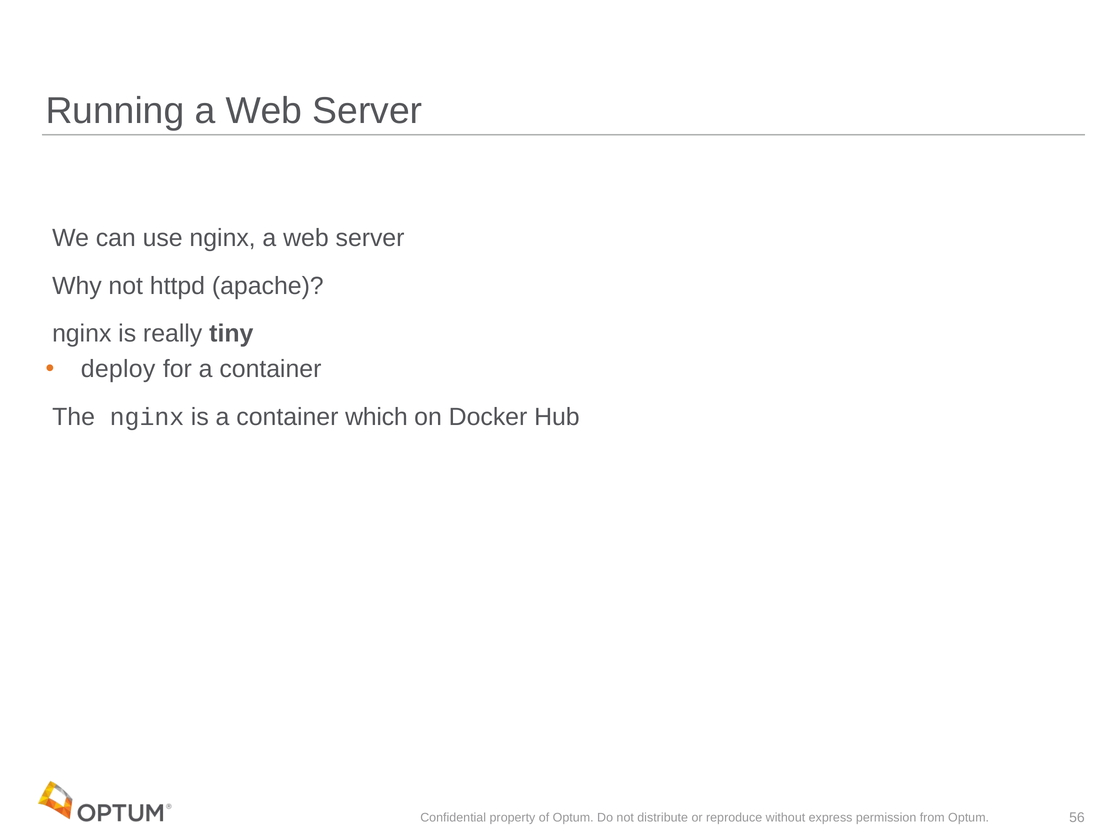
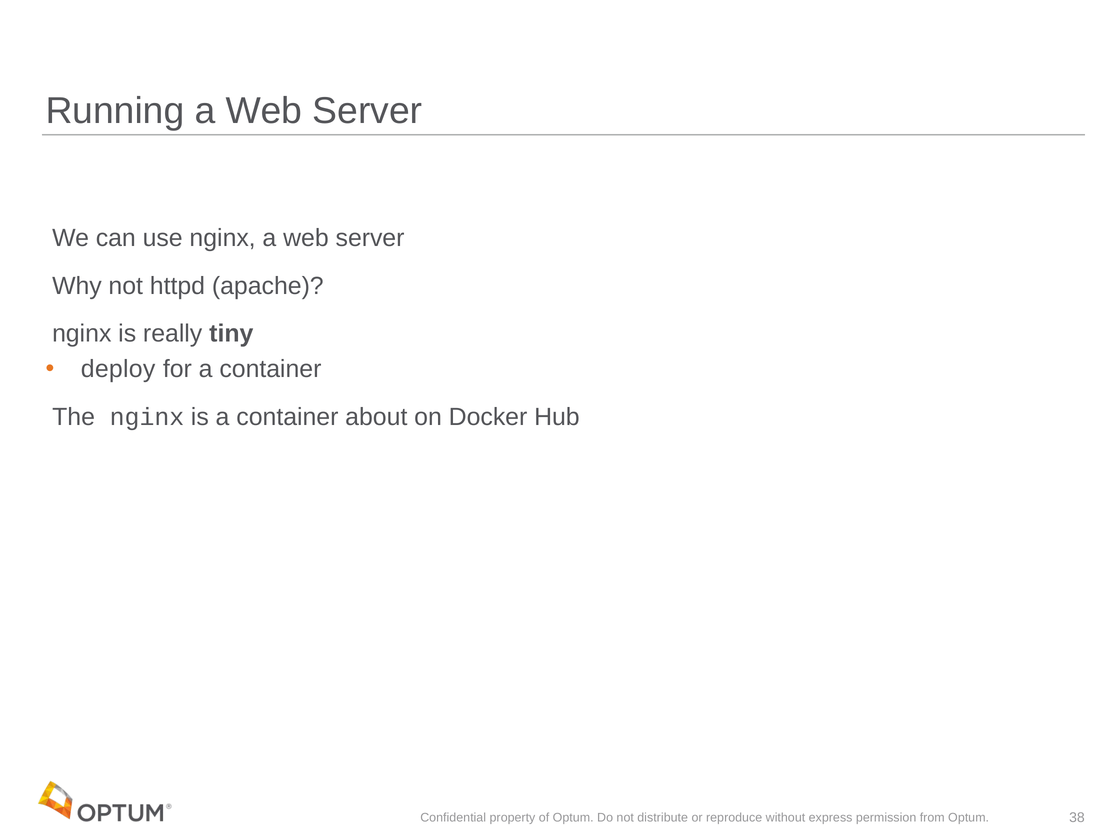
which: which -> about (376, 417)
56: 56 -> 38 (1077, 818)
